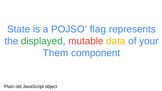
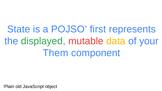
flag: flag -> first (98, 29)
